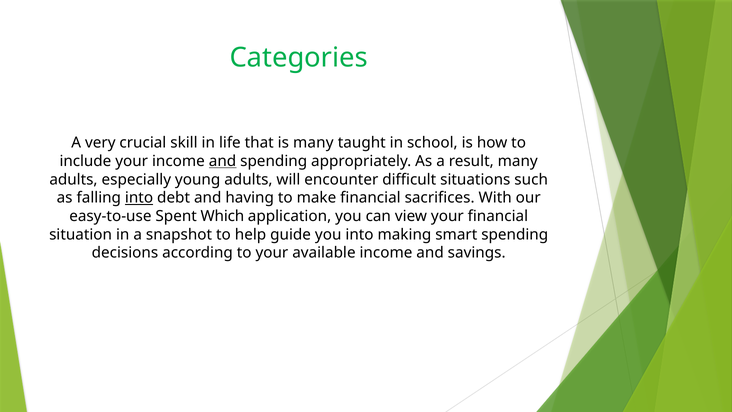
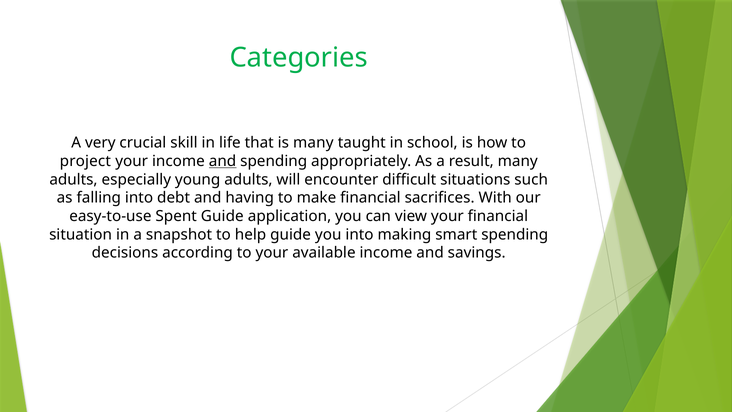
include: include -> project (85, 161)
into underline: present -> none (139, 198)
Spent Which: Which -> Guide (222, 216)
